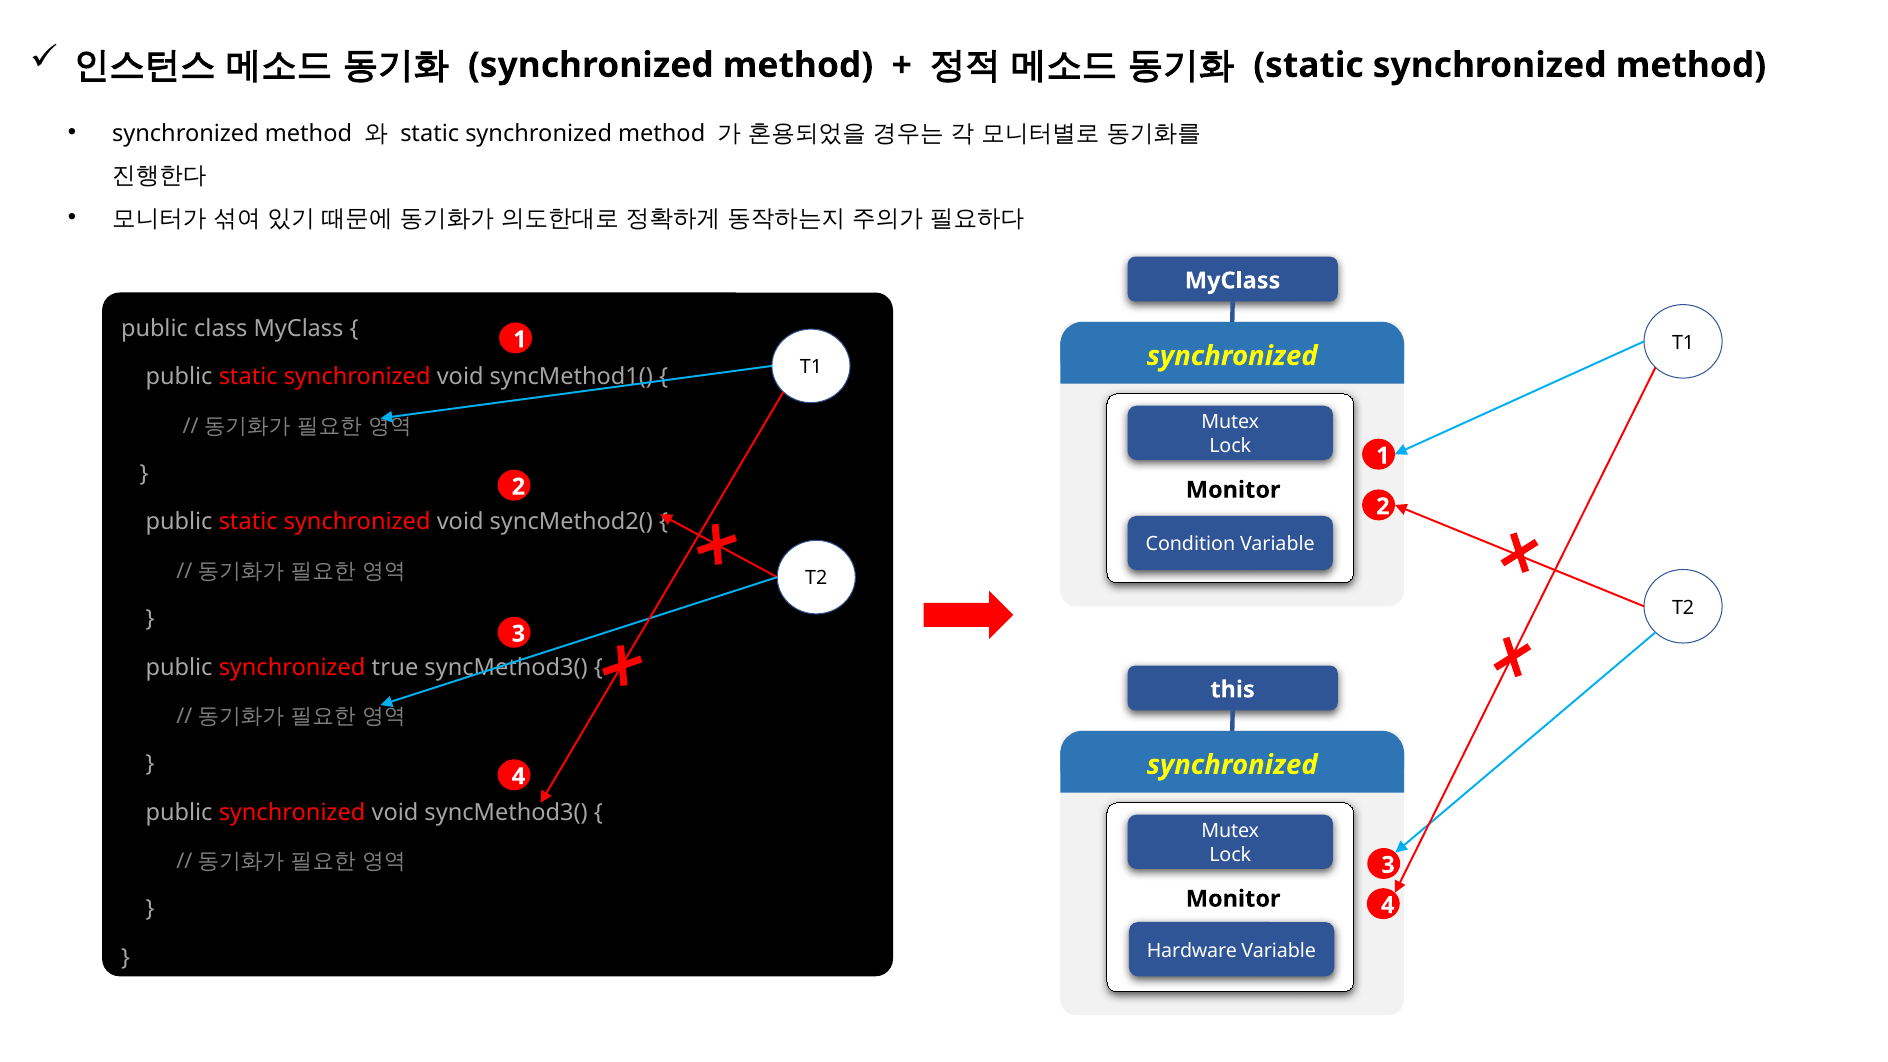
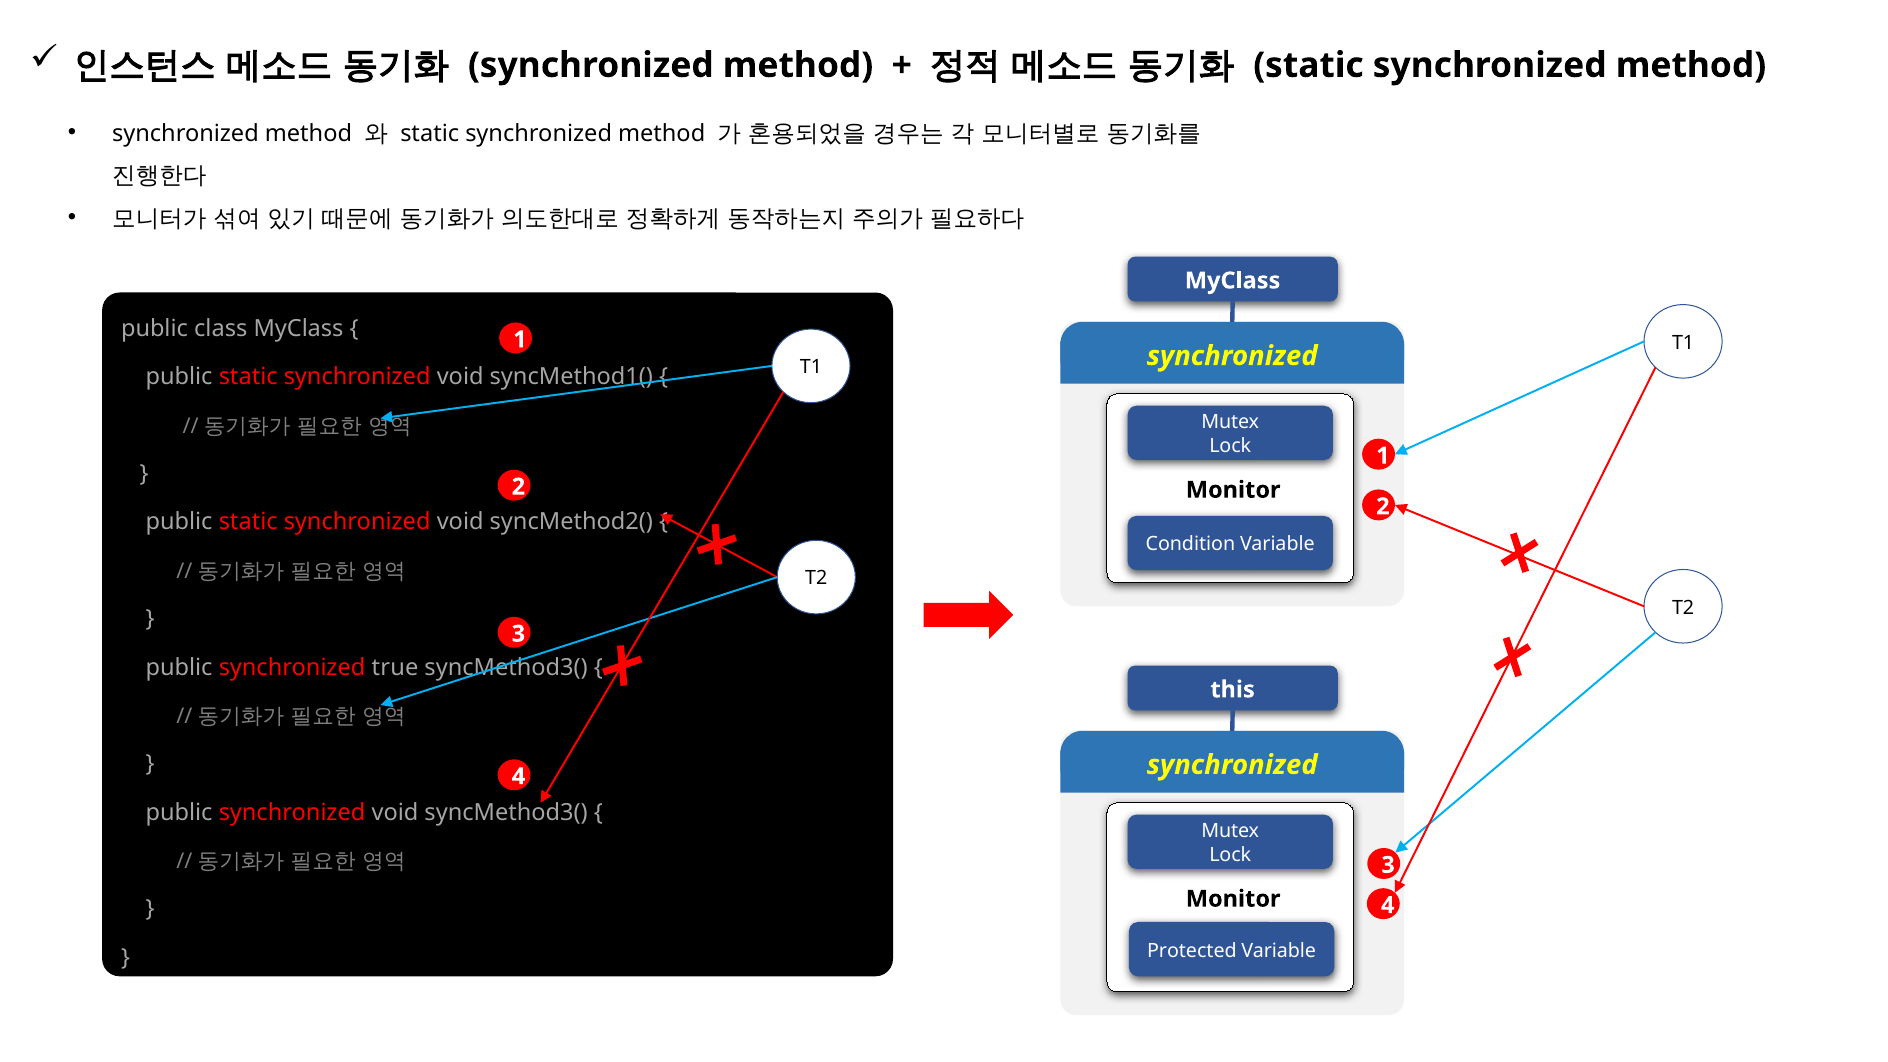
Hardware: Hardware -> Protected (1192, 951)
